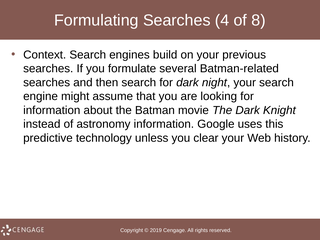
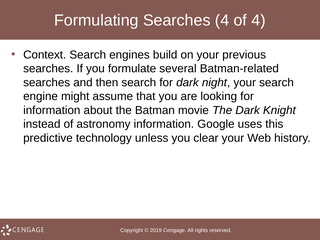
of 8: 8 -> 4 (258, 20)
